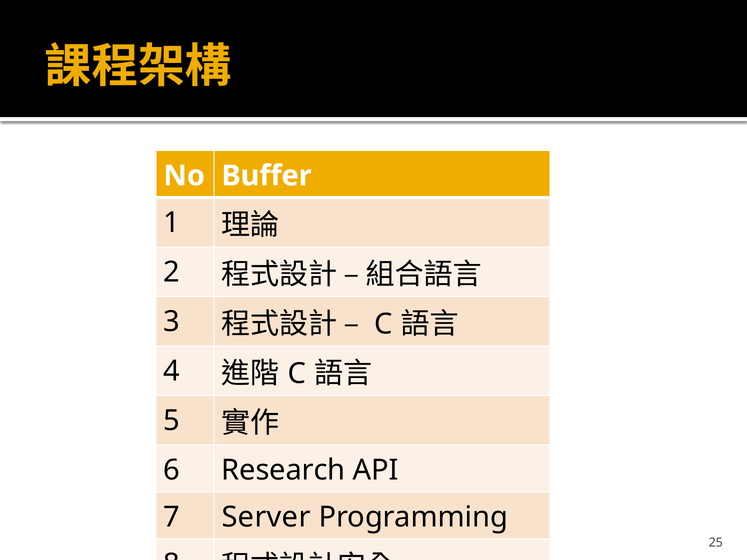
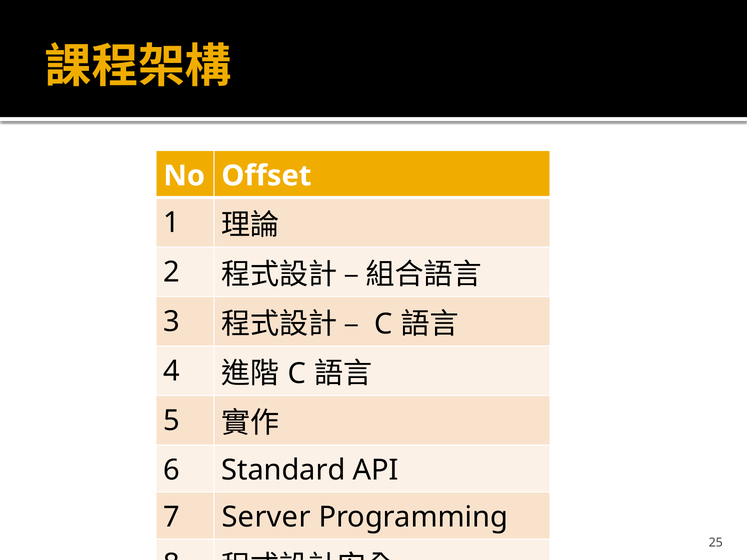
Buffer: Buffer -> Offset (266, 176)
Research: Research -> Standard (283, 470)
